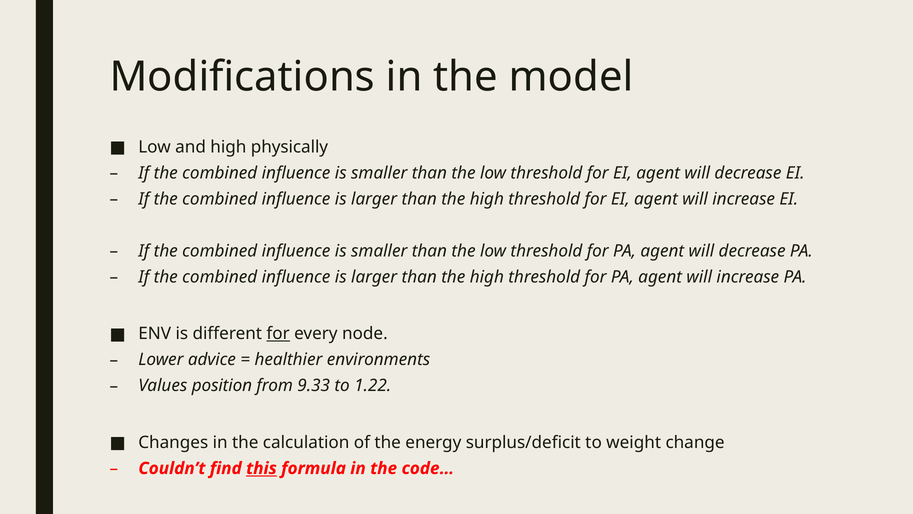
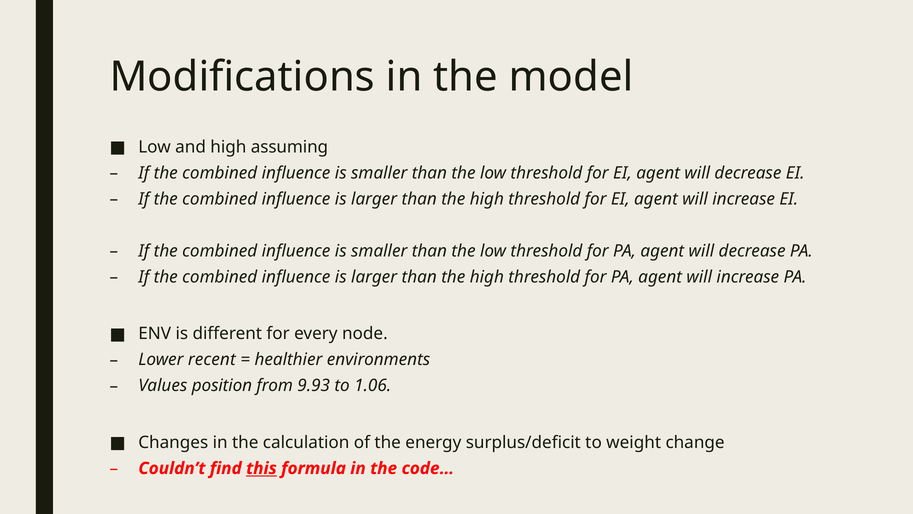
physically: physically -> assuming (289, 147)
for underline: present -> none (278, 333)
advice: advice -> recent (212, 359)
9.33: 9.33 -> 9.93 (314, 385)
1.22: 1.22 -> 1.06 (373, 385)
